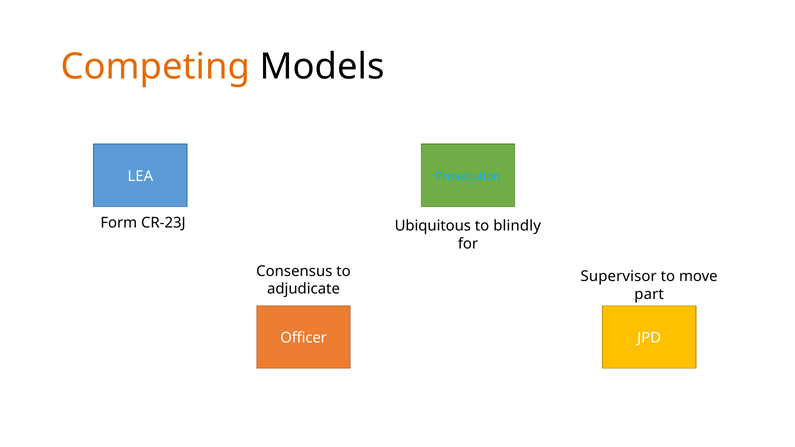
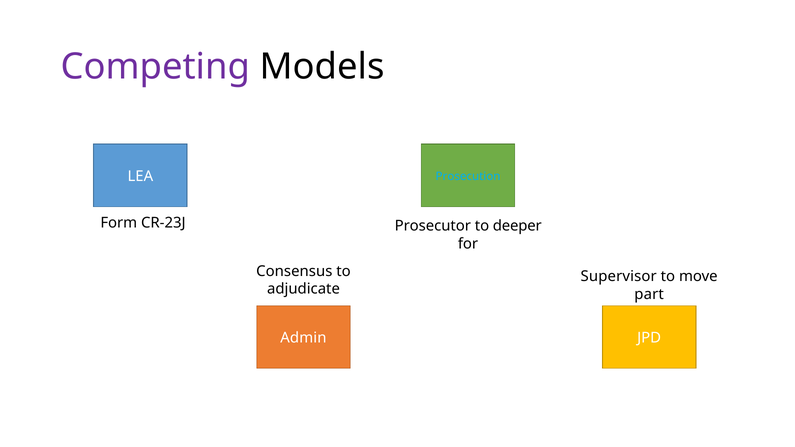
Competing colour: orange -> purple (155, 67)
Ubiquitous: Ubiquitous -> Prosecutor (433, 226)
blindly: blindly -> deeper (517, 226)
Officer: Officer -> Admin (303, 338)
